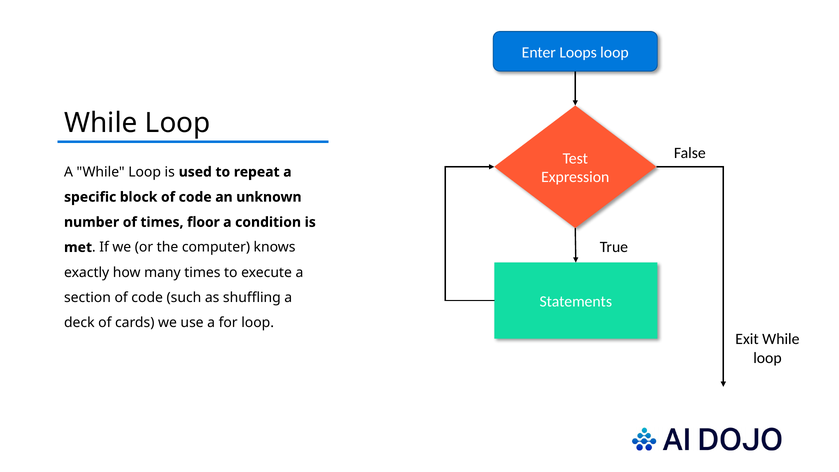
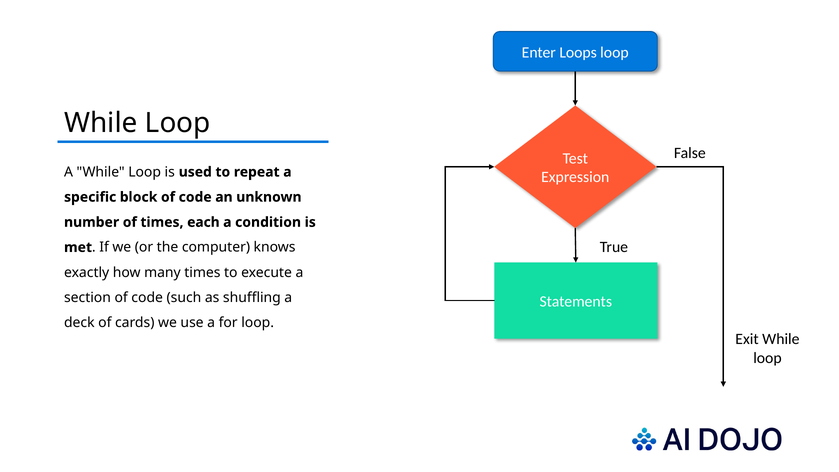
floor: floor -> each (203, 222)
